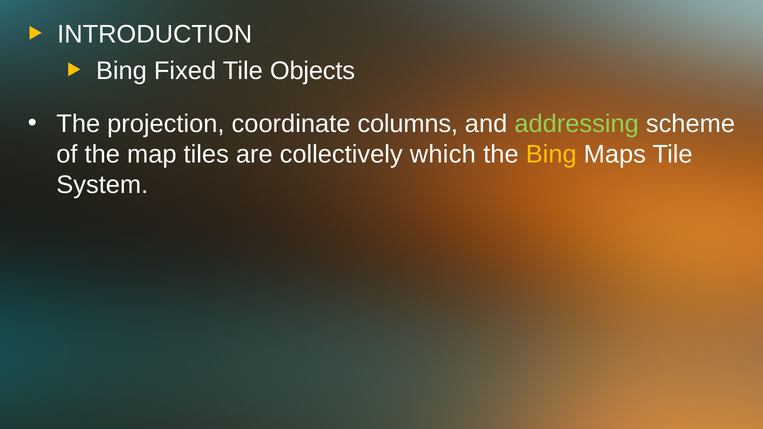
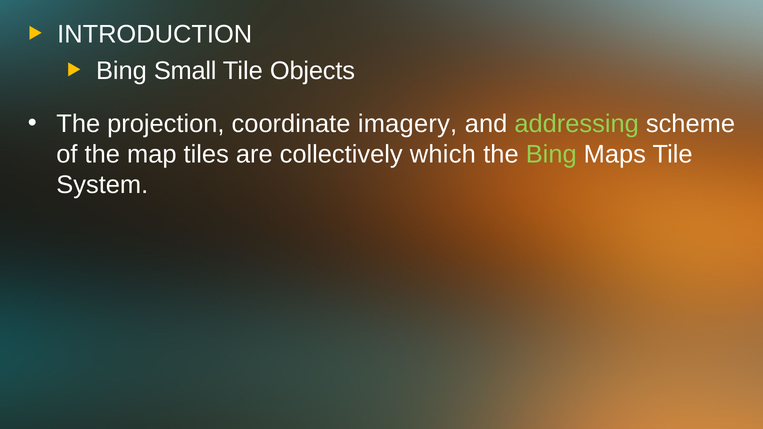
Fixed: Fixed -> Small (185, 71)
columns: columns -> imagery (408, 124)
Bing colour: yellow -> light green (551, 154)
